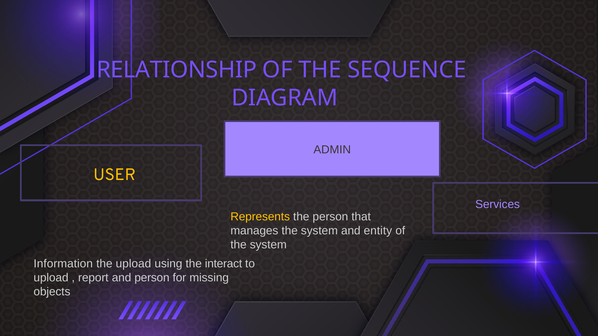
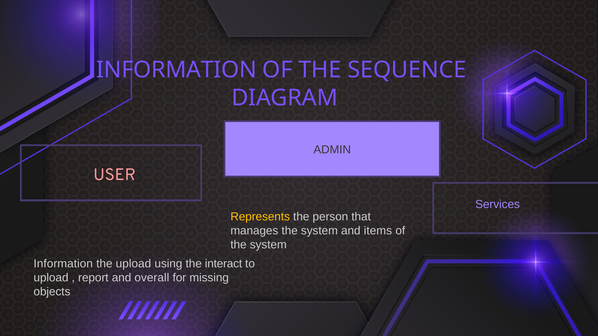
RELATIONSHIP: RELATIONSHIP -> INFORMATION (177, 70)
USER colour: yellow -> pink (115, 175)
entity: entity -> items (378, 231)
and person: person -> overall (152, 278)
